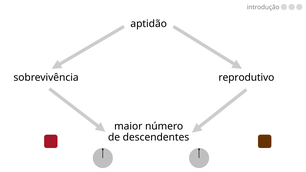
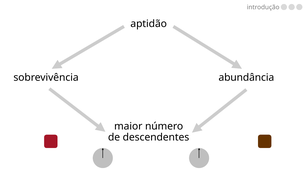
reprodutivo: reprodutivo -> abundância (246, 78)
